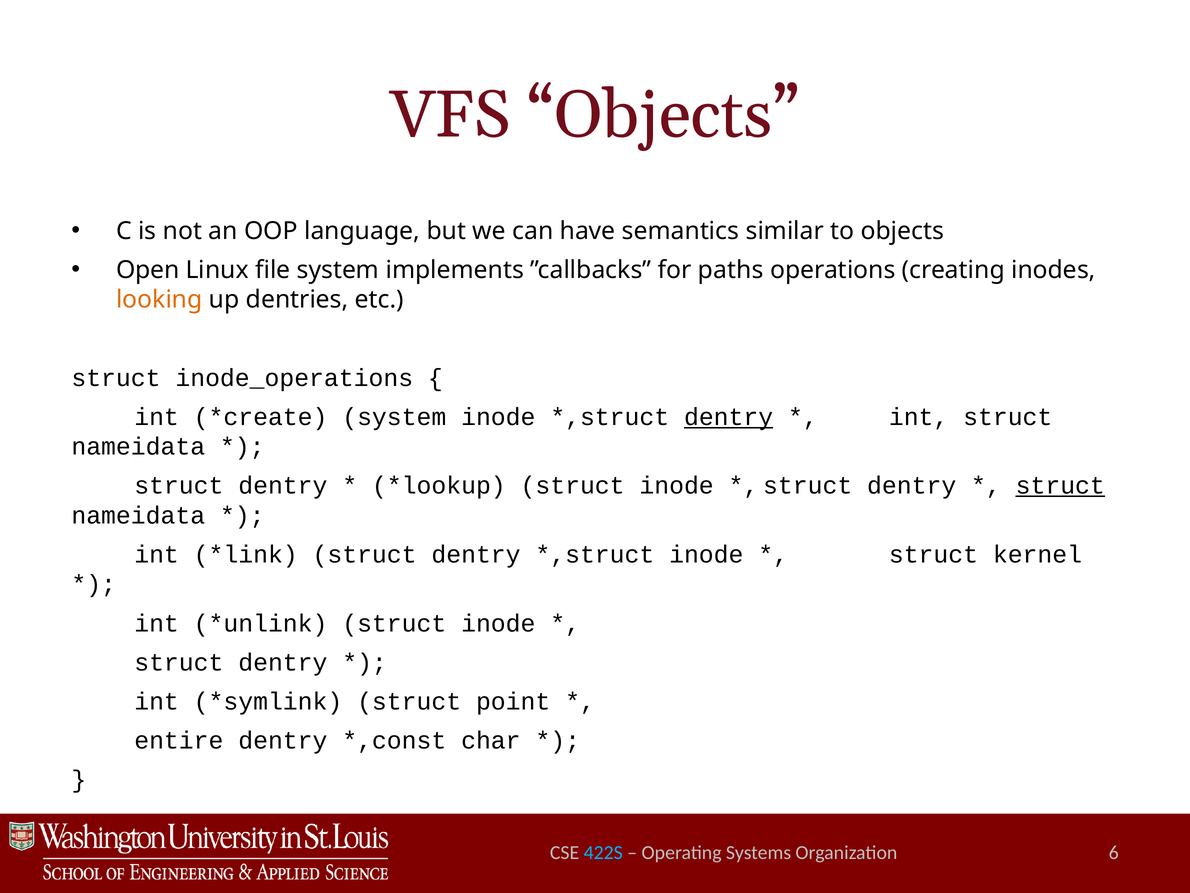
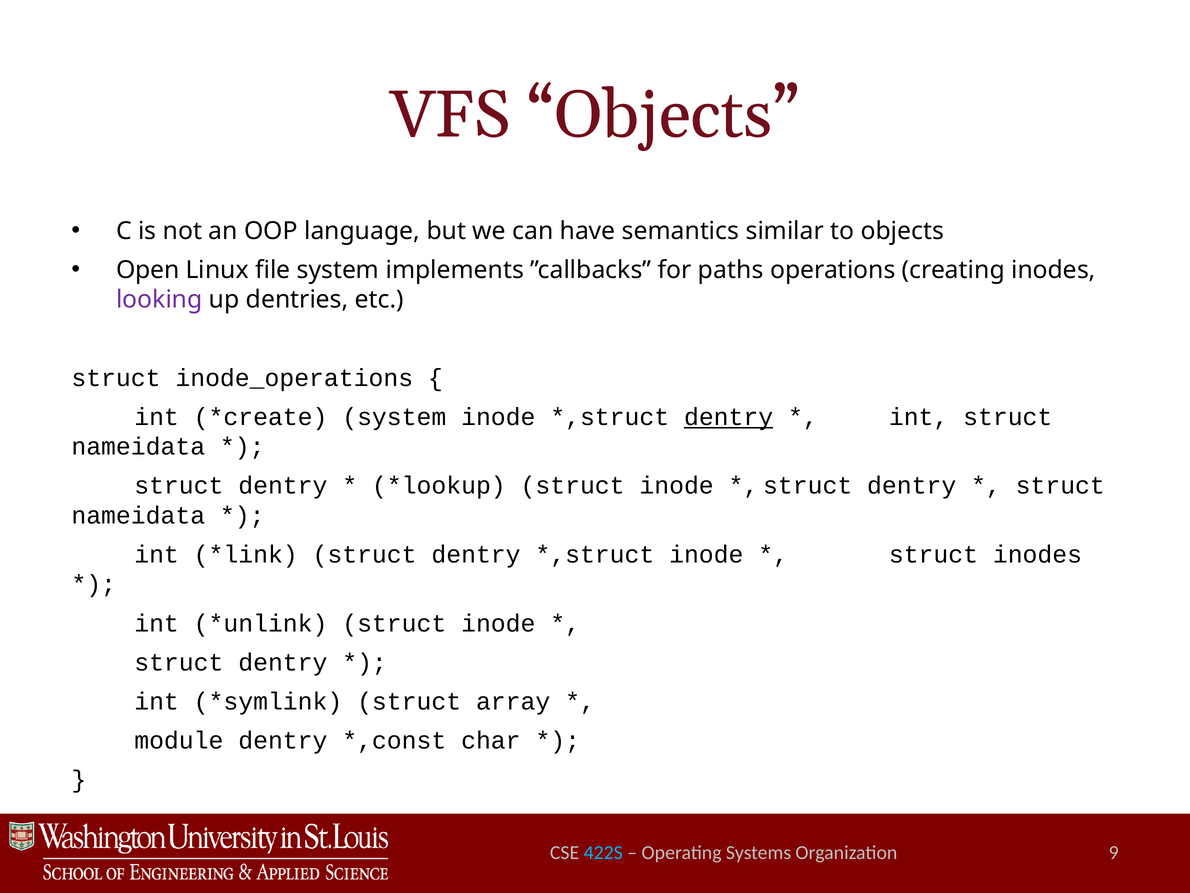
looking colour: orange -> purple (159, 300)
struct underline: present -> none (1060, 485)
struct kernel: kernel -> inodes (1037, 554)
point: point -> array (513, 701)
entire: entire -> module (179, 740)
6: 6 -> 9 (1114, 852)
